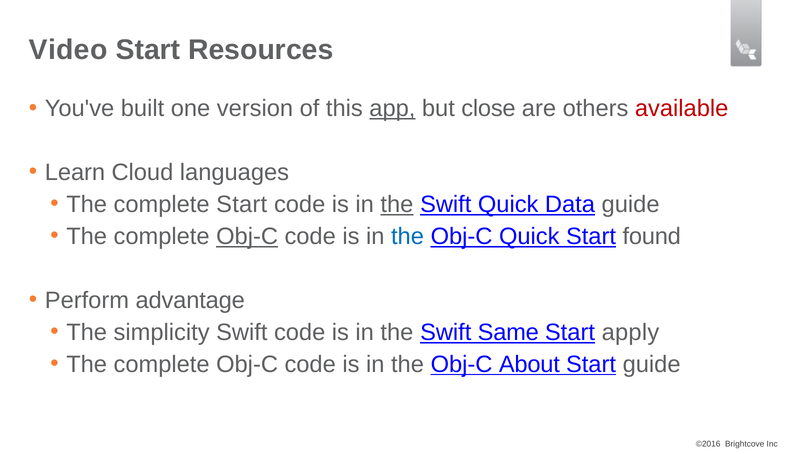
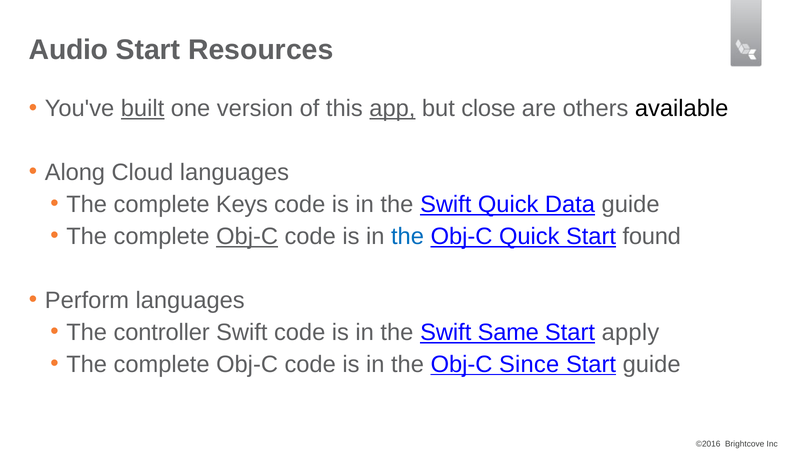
Video: Video -> Audio (68, 50)
built underline: none -> present (143, 109)
available colour: red -> black (682, 109)
Learn: Learn -> Along (75, 173)
complete Start: Start -> Keys (242, 205)
the underline: present -> none (397, 205)
Perform advantage: advantage -> languages (190, 301)
simplicity: simplicity -> controller (162, 333)
About: About -> Since (529, 365)
